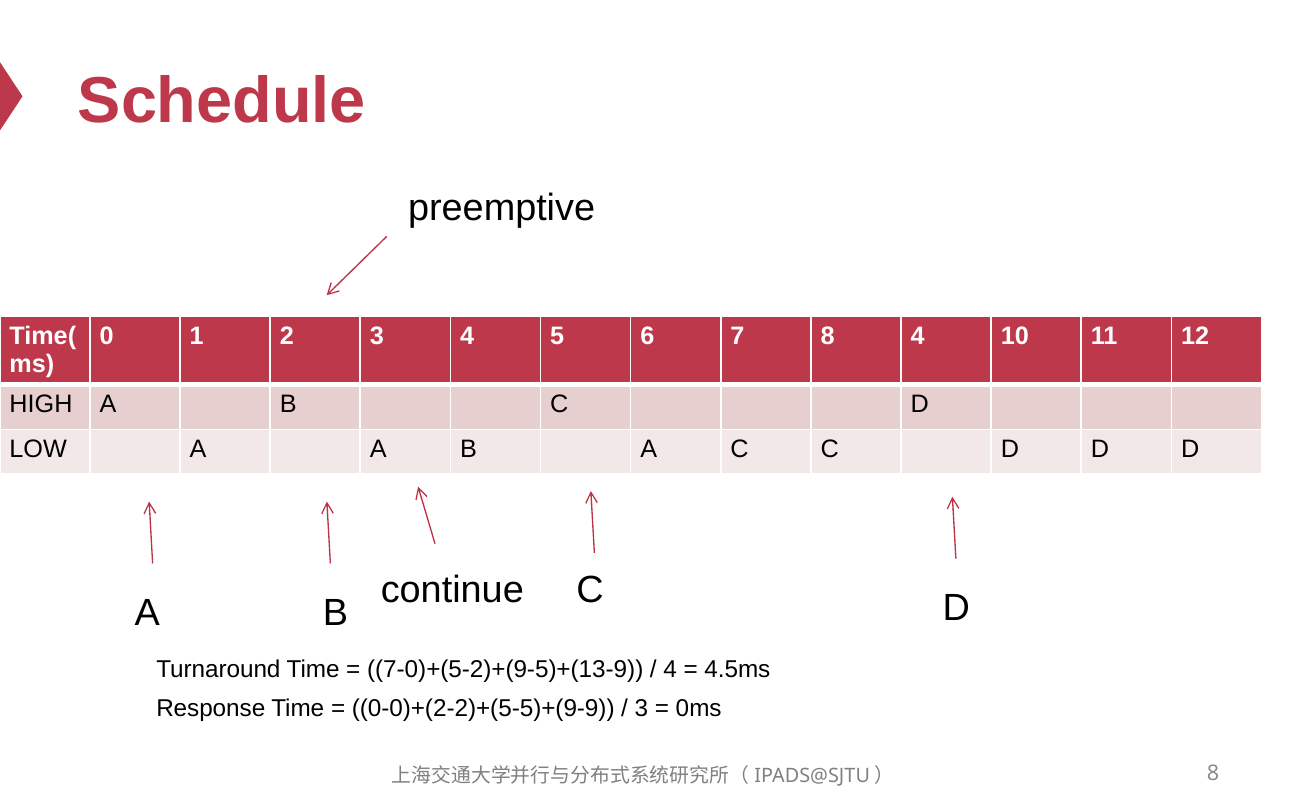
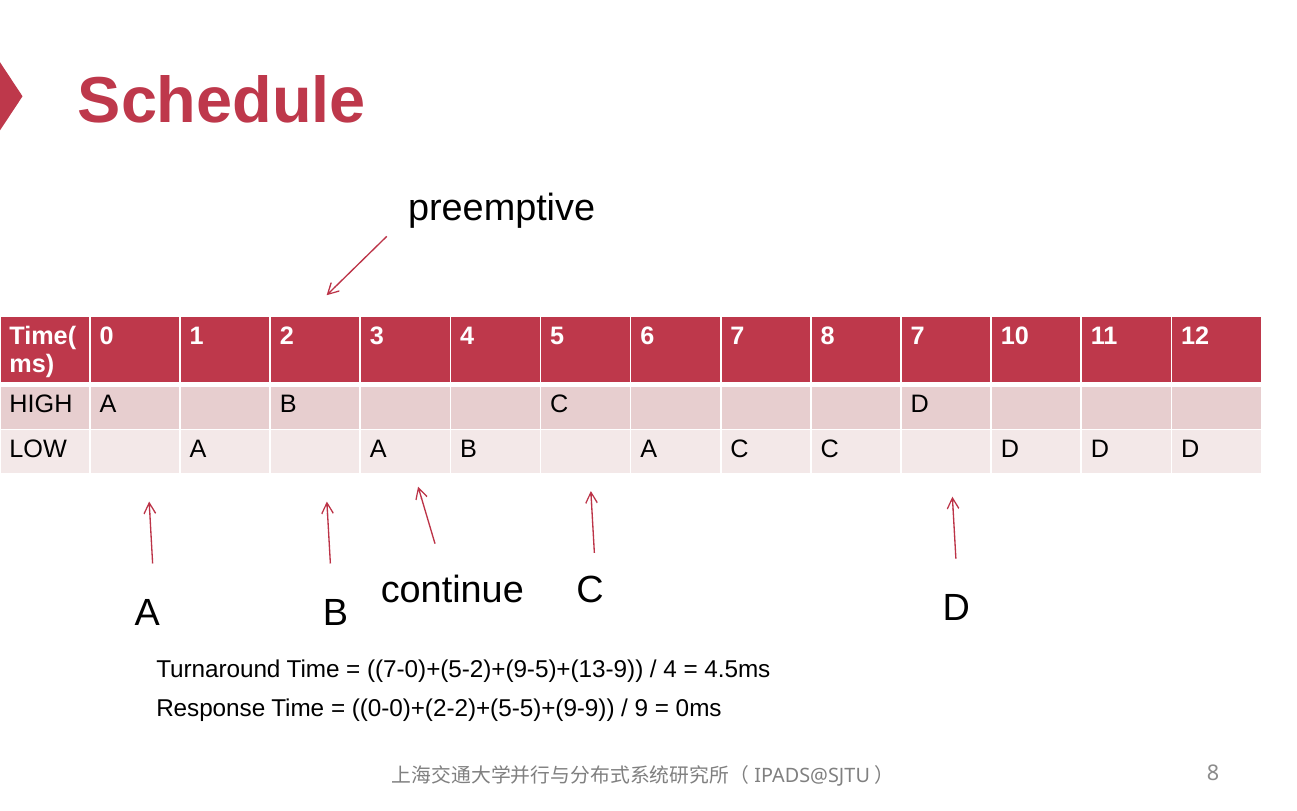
8 4: 4 -> 7 (918, 336)
3: 3 -> 9 (641, 708)
